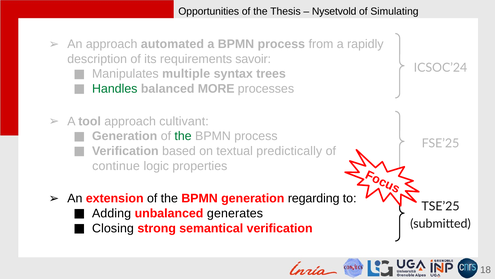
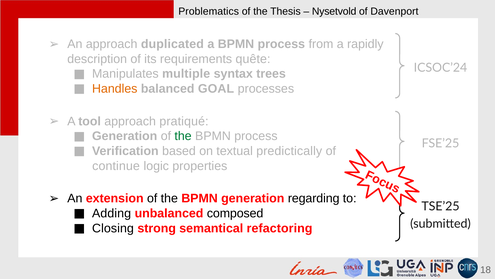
Opportunities: Opportunities -> Problematics (209, 11)
Simulating: Simulating -> Davenport (394, 11)
automated: automated -> duplicated (172, 44)
savoir: savoir -> quête (253, 59)
Handles colour: green -> orange (115, 89)
MORE: MORE -> GOAL (216, 89)
cultivant: cultivant -> pratiqué (184, 121)
generates: generates -> composed (235, 213)
semantical verification: verification -> refactoring (280, 228)
